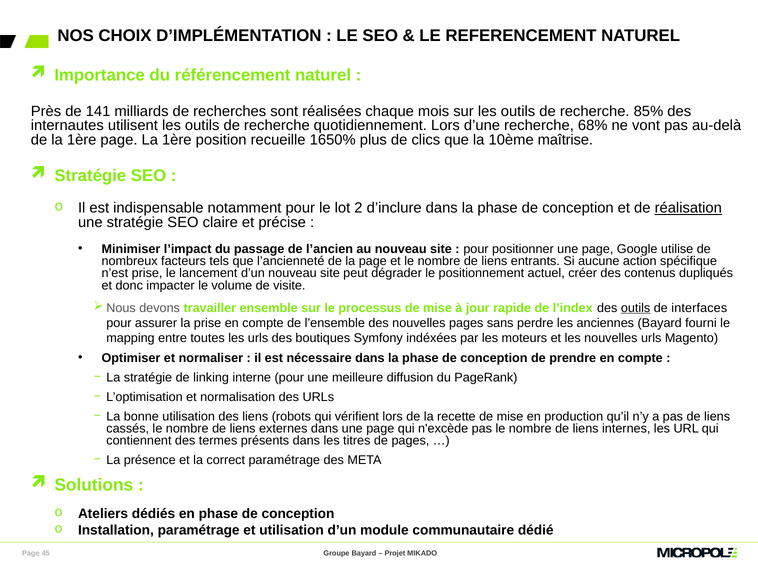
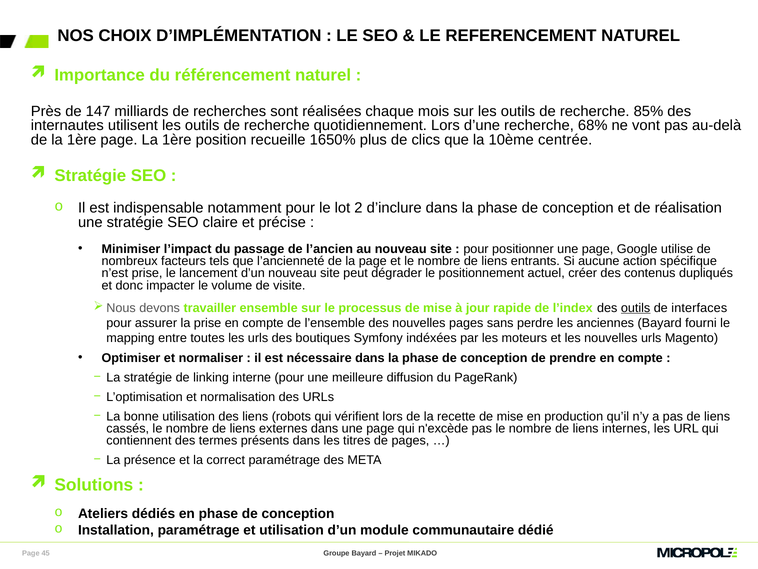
141: 141 -> 147 (98, 111)
maîtrise: maîtrise -> centrée (565, 140)
réalisation underline: present -> none (688, 208)
